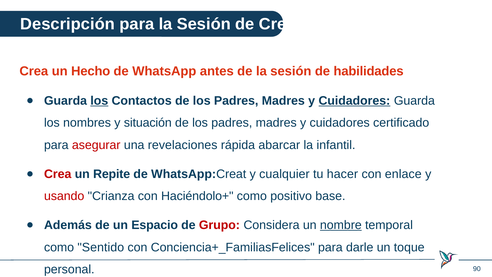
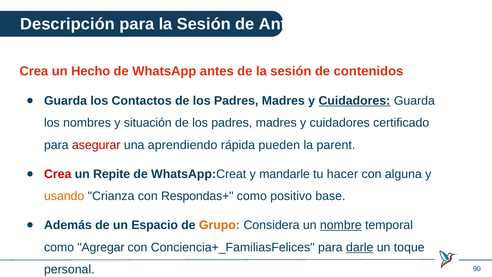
de Crea: Crea -> Ante (277, 24)
habilidades: habilidades -> contenidos (368, 71)
los underline: present -> none (99, 101)
revelaciones: revelaciones -> aprendiendo (183, 145)
abarcar: abarcar -> pueden (279, 145)
infantil: infantil -> parent (336, 145)
cualquier: cualquier -> mandarle (285, 174)
enlace: enlace -> alguna (403, 174)
usando colour: red -> orange (64, 196)
Haciéndolo+: Haciéndolo+ -> Respondas+ (197, 196)
Grupo colour: red -> orange (219, 225)
Sentido: Sentido -> Agregar (101, 247)
darle underline: none -> present (360, 247)
